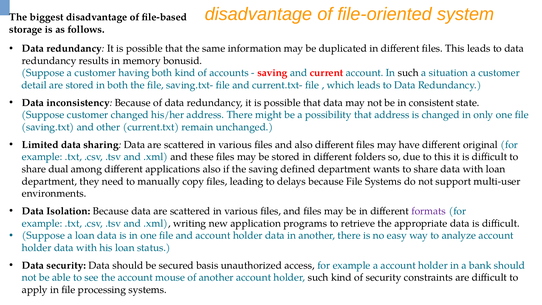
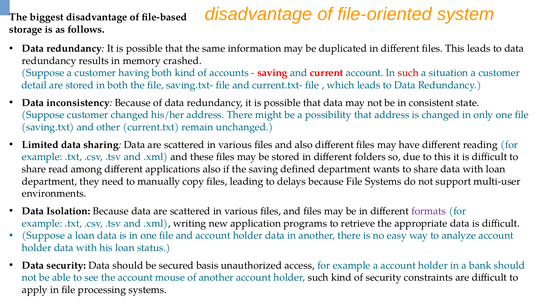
bonusid: bonusid -> crashed (183, 61)
such colour: black -> red (408, 73)
original: original -> reading (480, 145)
dual: dual -> read (59, 169)
